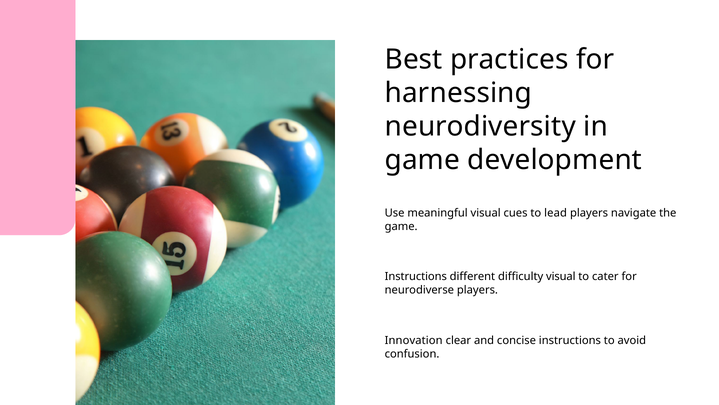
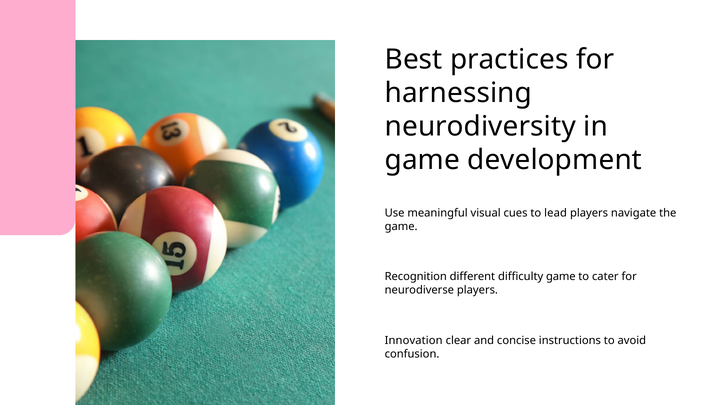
Instructions: Instructions -> Recognition (416, 276)
difficulty visual: visual -> game (561, 276)
